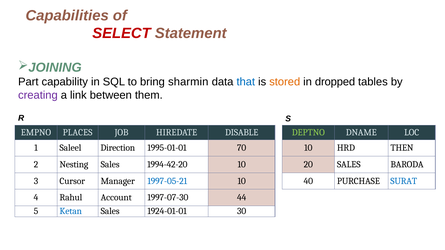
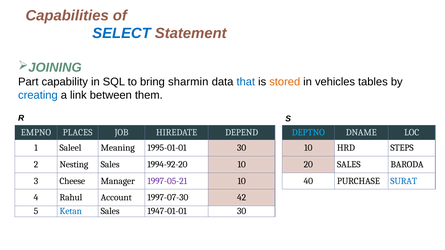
SELECT colour: red -> blue (122, 33)
dropped: dropped -> vehicles (335, 82)
creating colour: purple -> blue (38, 95)
DISABLE: DISABLE -> DEPEND (242, 133)
DEPTNO colour: light green -> light blue (308, 133)
Direction: Direction -> Meaning (118, 148)
1995-01-01 70: 70 -> 30 (242, 148)
THEN: THEN -> STEPS (402, 148)
1994-42-20: 1994-42-20 -> 1994-92-20 (167, 165)
Cursor: Cursor -> Cheese (72, 181)
1997-05-21 colour: blue -> purple (167, 181)
44: 44 -> 42 (242, 198)
1924-01-01: 1924-01-01 -> 1947-01-01 (167, 212)
